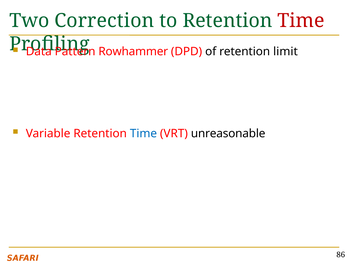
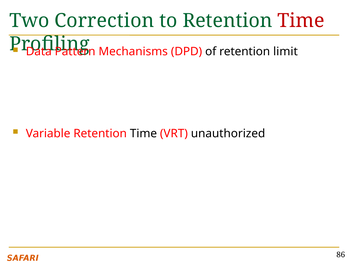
Rowhammer: Rowhammer -> Mechanisms (133, 52)
Time colour: blue -> black (143, 134)
unreasonable: unreasonable -> unauthorized (228, 134)
